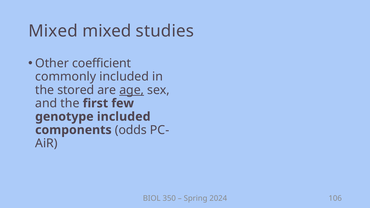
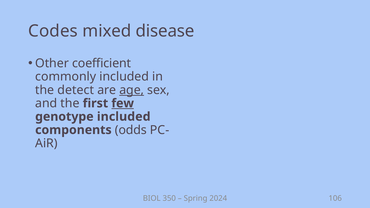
Mixed: Mixed -> Codes (53, 31)
studies: studies -> disease (165, 31)
stored: stored -> detect (76, 90)
few underline: none -> present (123, 103)
